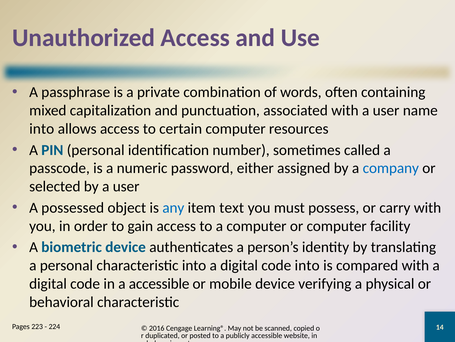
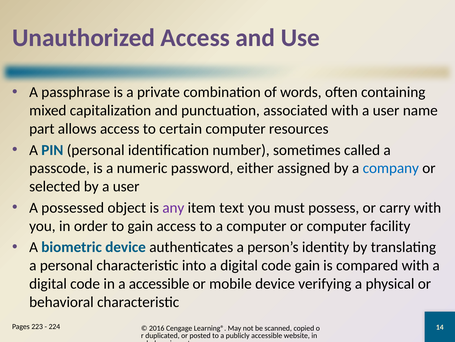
into: into -> part (42, 128)
any colour: blue -> purple (173, 207)
code into: into -> gain (307, 265)
